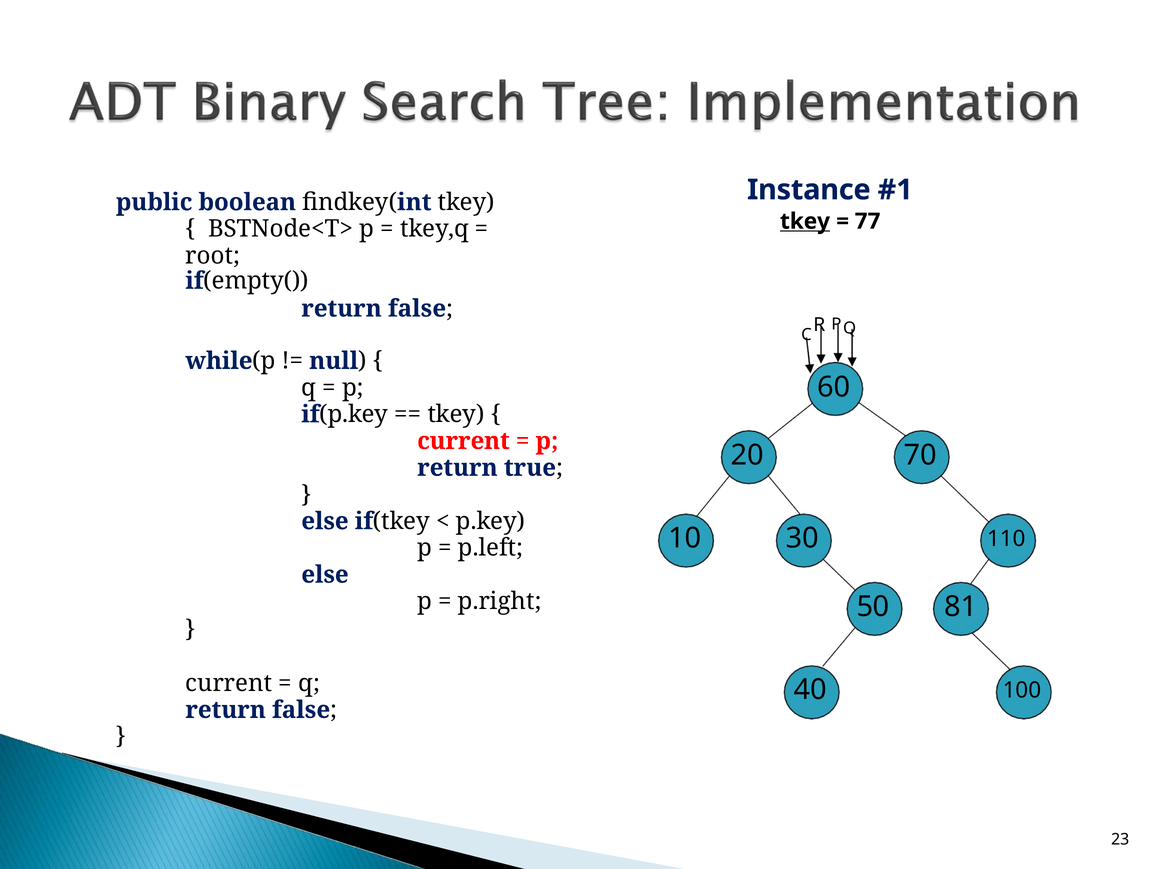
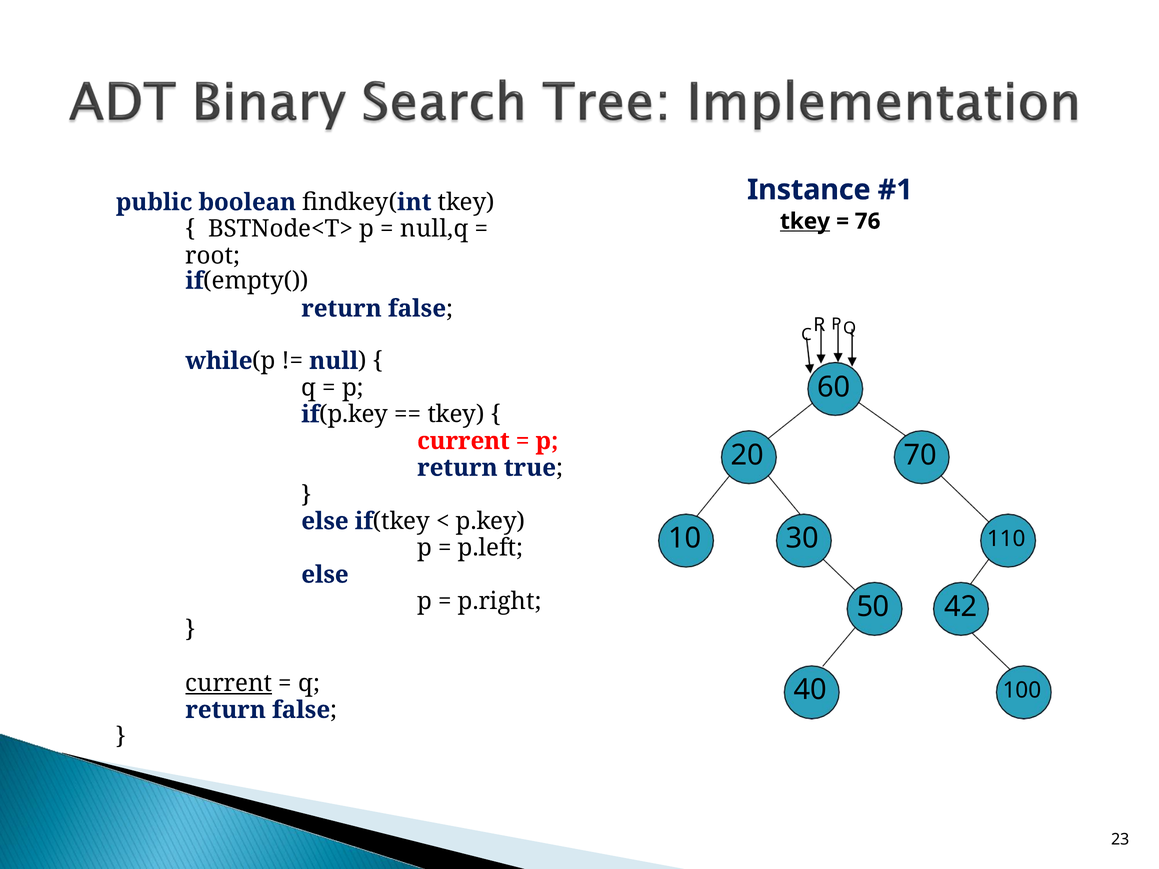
77: 77 -> 76 (868, 221)
tkey,q: tkey,q -> null,q (434, 229)
81: 81 -> 42 (961, 607)
current underline: none -> present (229, 683)
